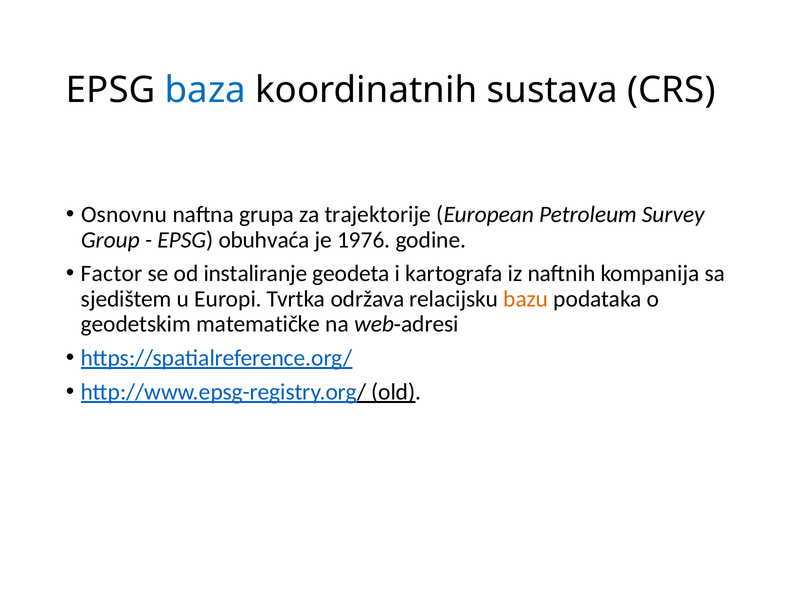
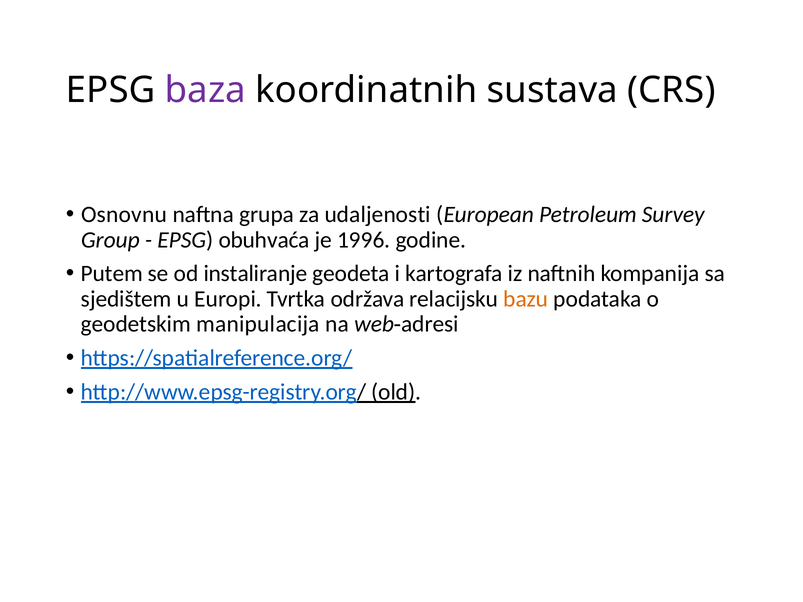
baza colour: blue -> purple (205, 90)
trajektorije: trajektorije -> udaljenosti (378, 215)
1976: 1976 -> 1996 (364, 240)
Factor: Factor -> Putem (112, 274)
matematičke: matematičke -> manipulacija (258, 324)
